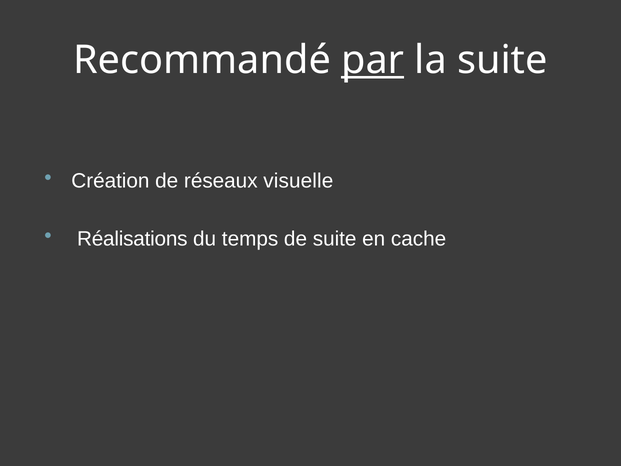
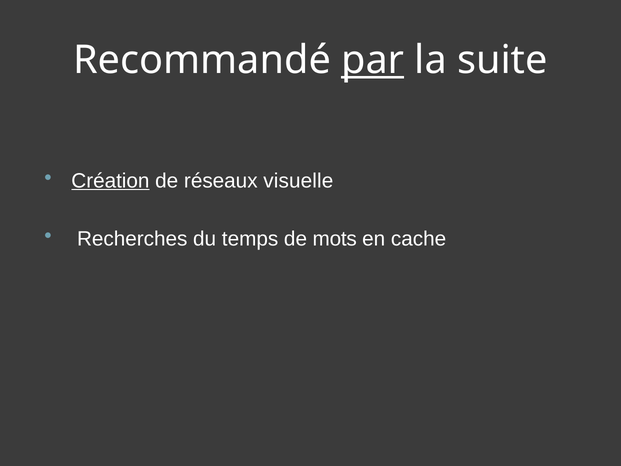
Création underline: none -> present (110, 181)
Réalisations: Réalisations -> Recherches (132, 239)
de suite: suite -> mots (335, 239)
